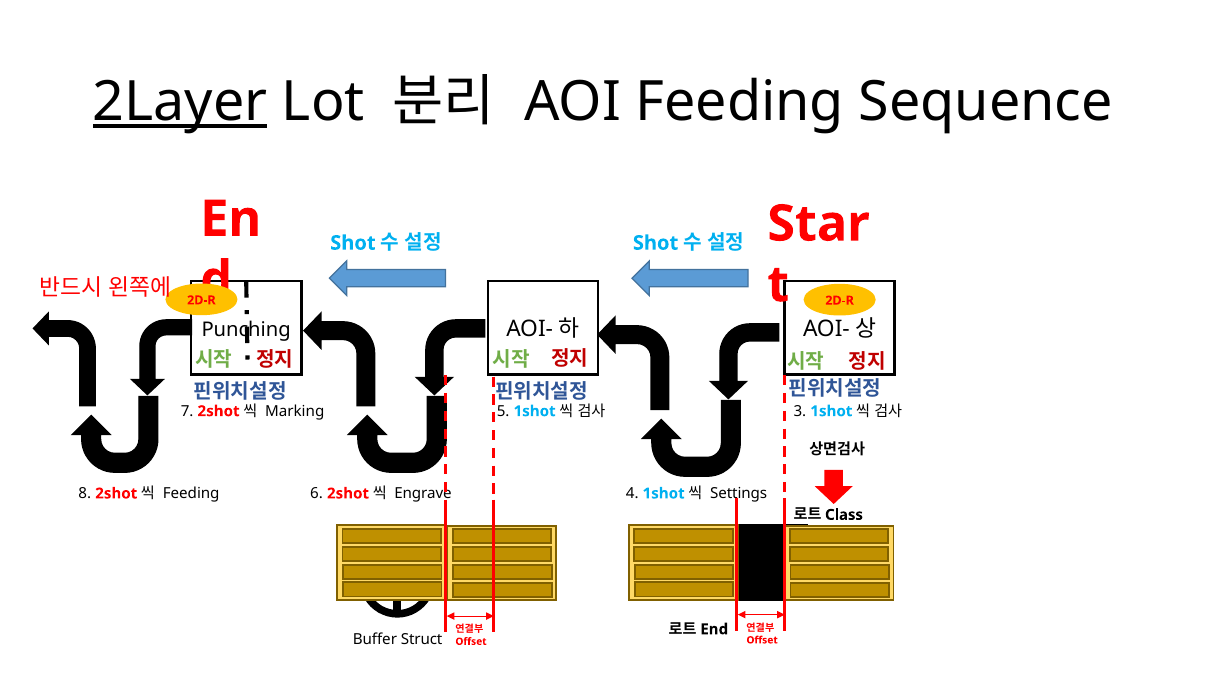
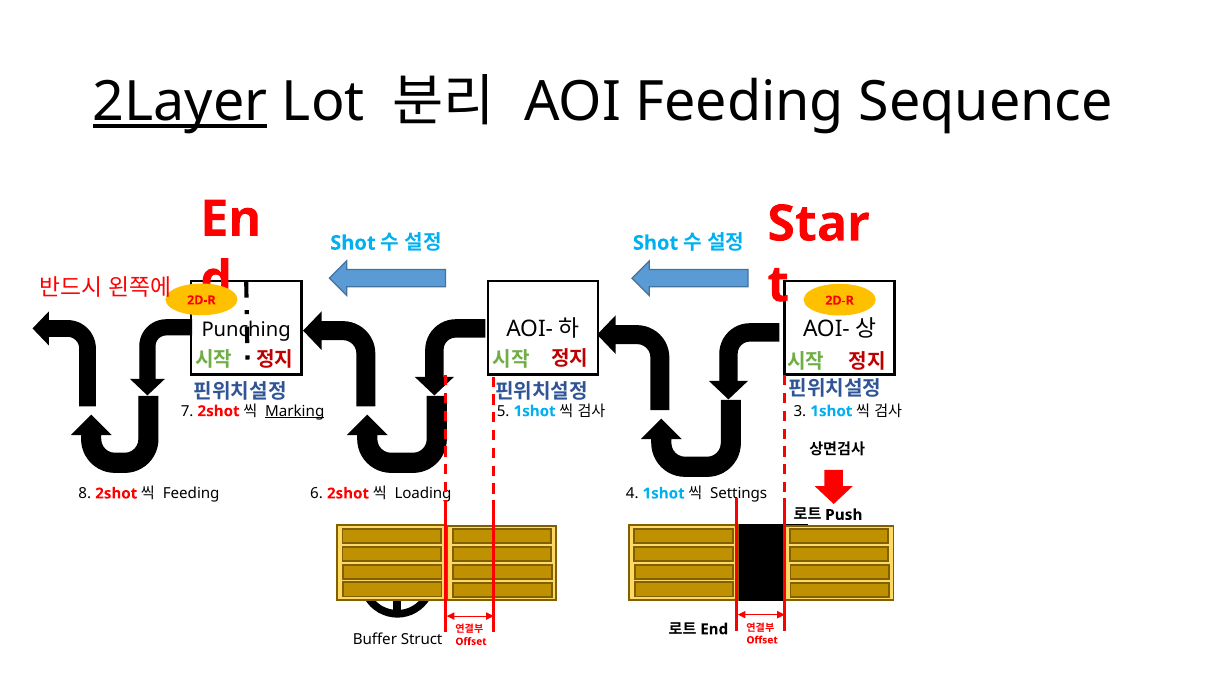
Marking underline: none -> present (295, 411)
Engrave: Engrave -> Loading (423, 493)
Class: Class -> Push (844, 515)
